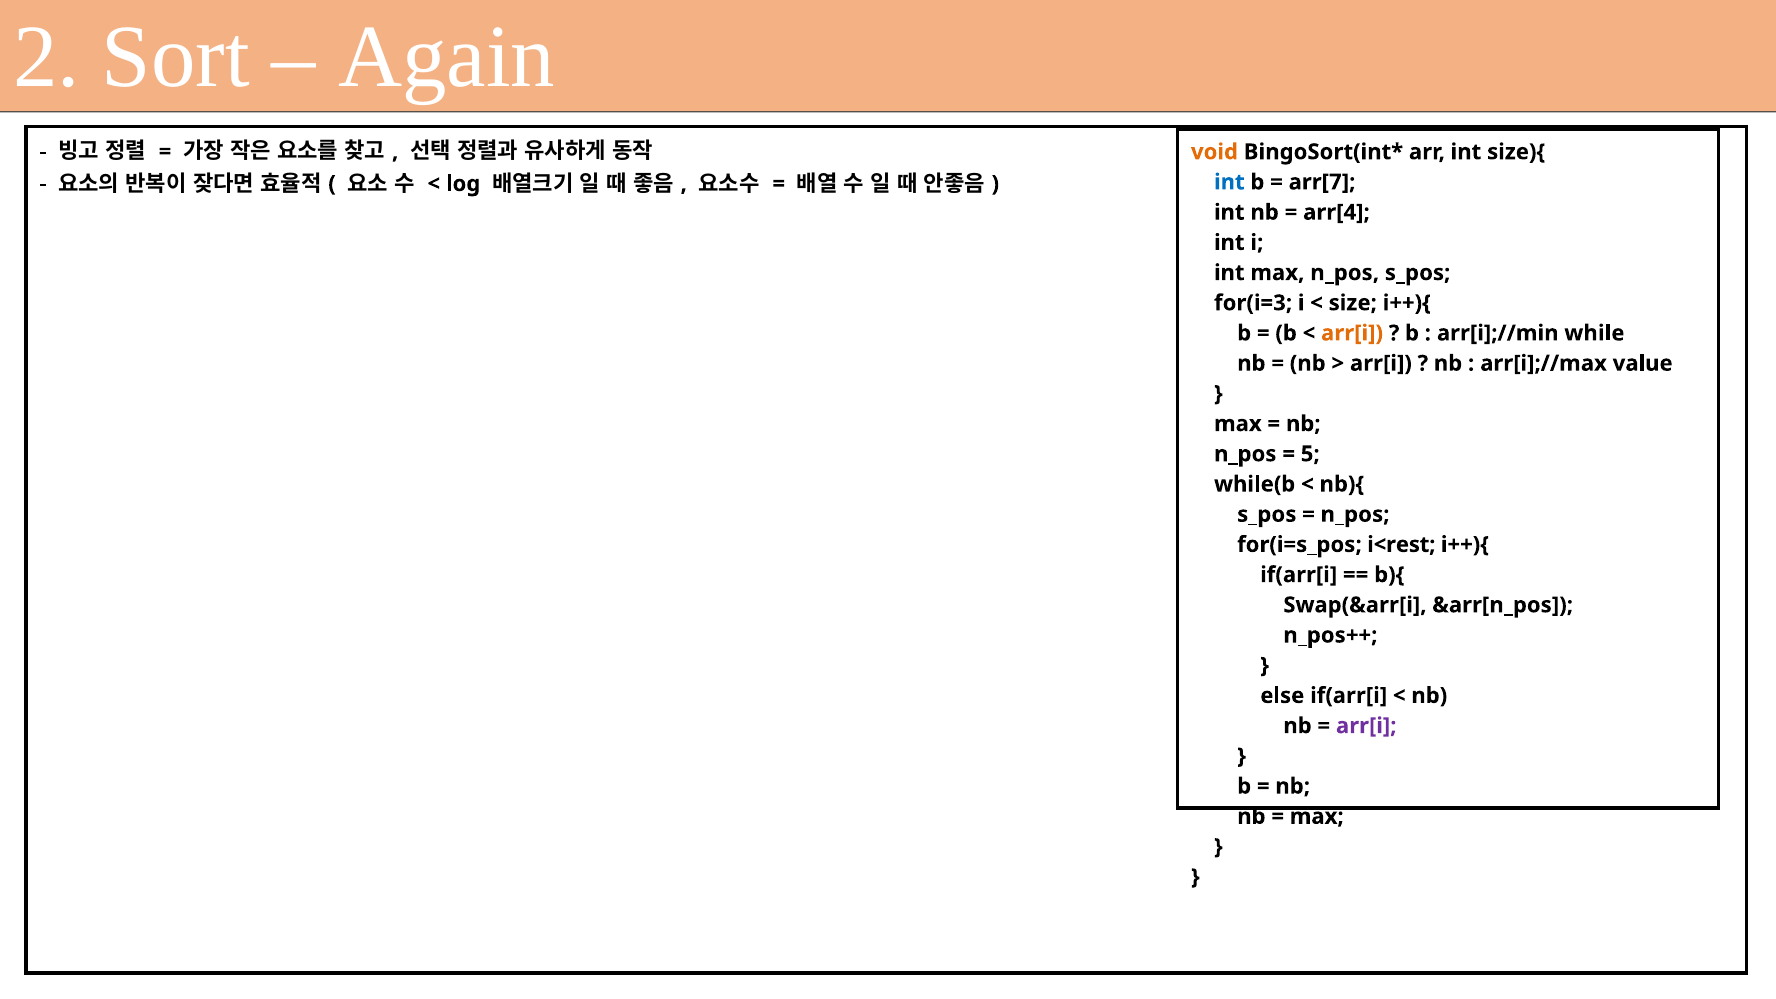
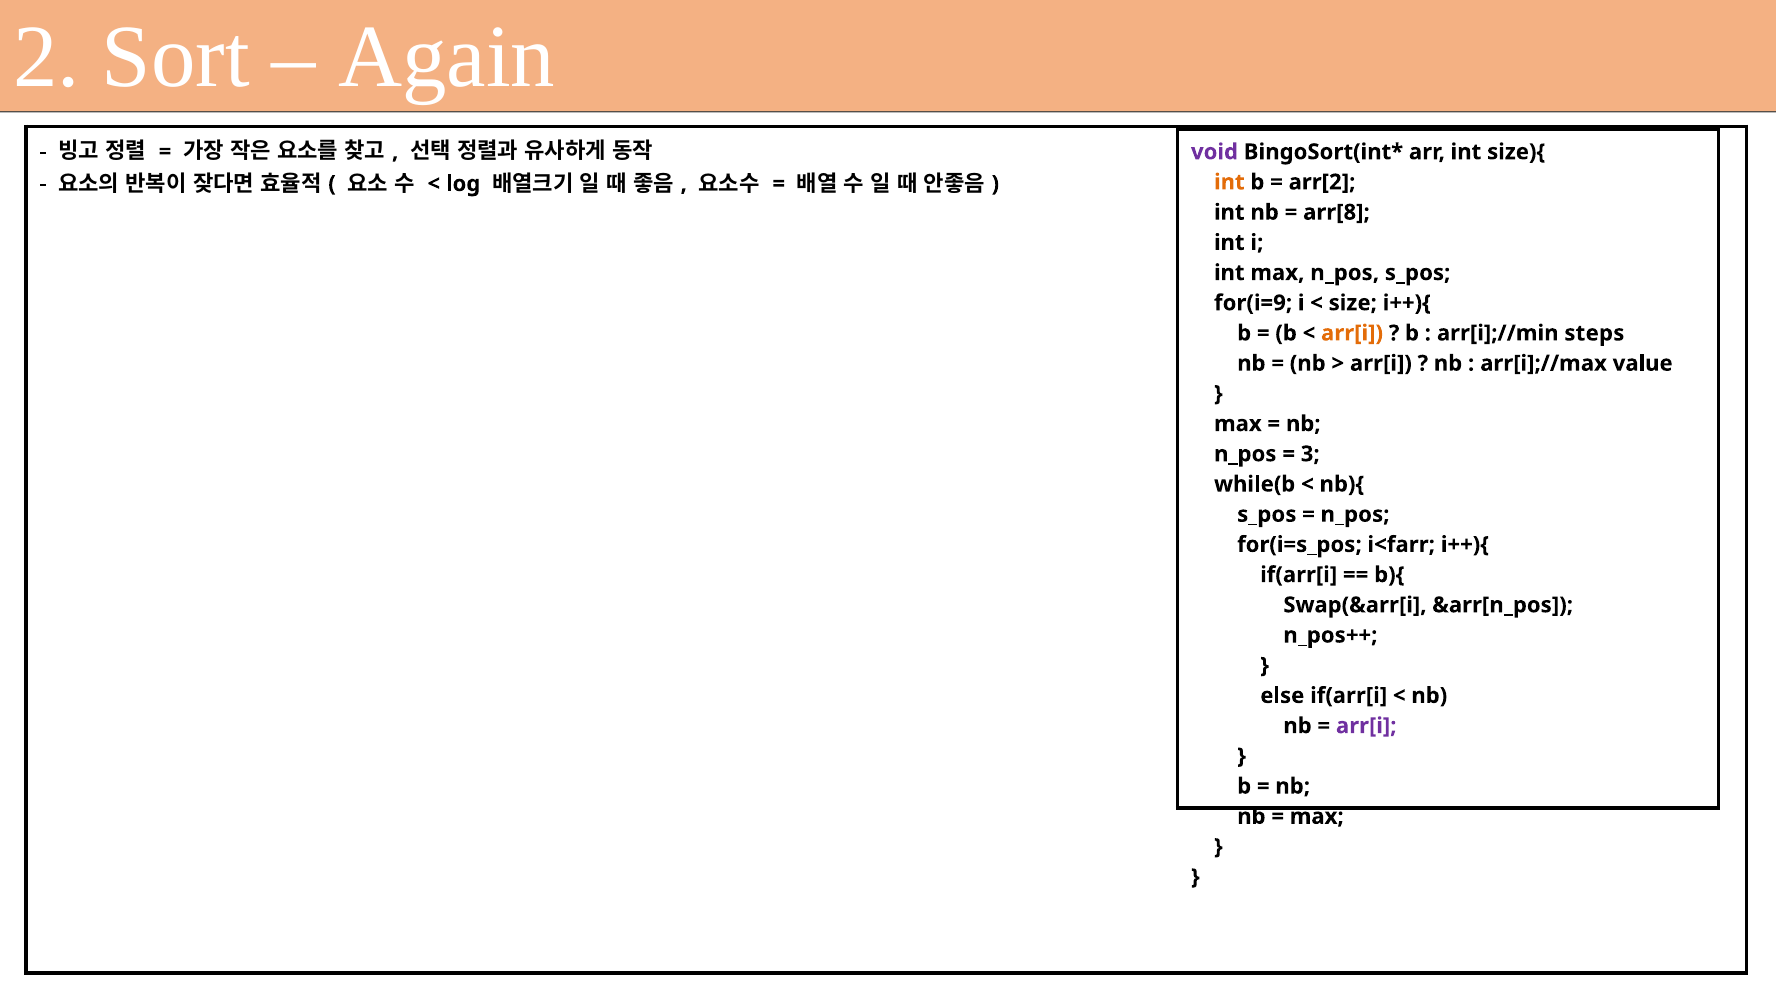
void colour: orange -> purple (1215, 152)
int colour: blue -> orange (1229, 182)
arr[7: arr[7 -> arr[2 (1322, 182)
arr[4: arr[4 -> arr[8 (1336, 212)
for(i=3: for(i=3 -> for(i=9 (1253, 303)
while: while -> steps (1594, 333)
5: 5 -> 3 (1310, 454)
i<rest: i<rest -> i<farr (1401, 545)
